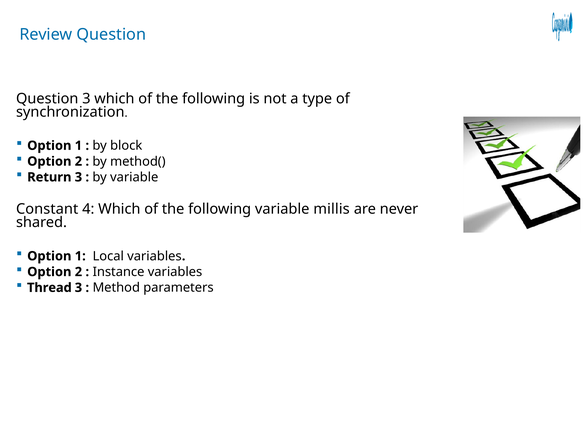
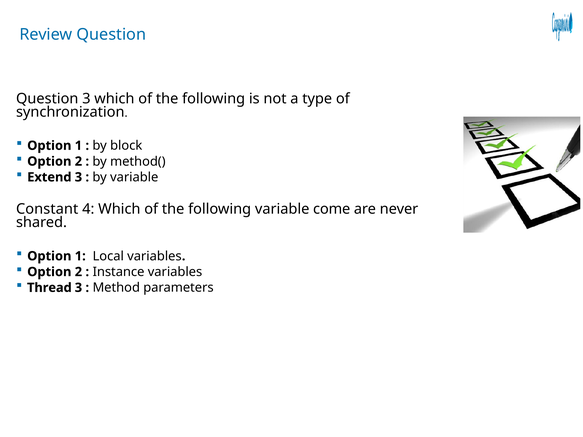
Return: Return -> Extend (49, 177)
millis: millis -> come (332, 209)
